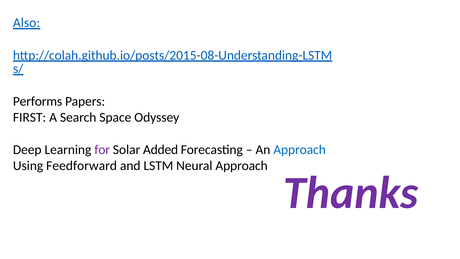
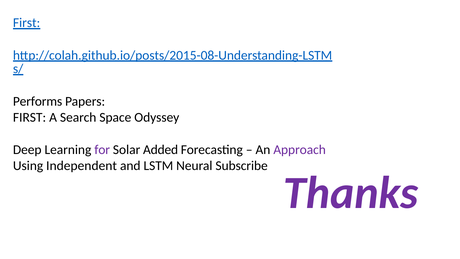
Also: Also -> First (27, 23)
Approach colour: blue -> purple (300, 150)
Feedforward: Feedforward -> Independent (82, 166)
Neural Approach: Approach -> Subscribe (242, 166)
